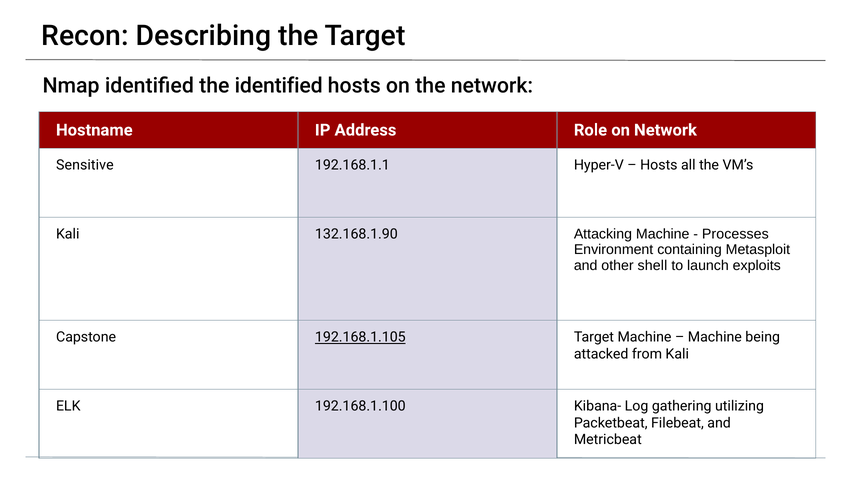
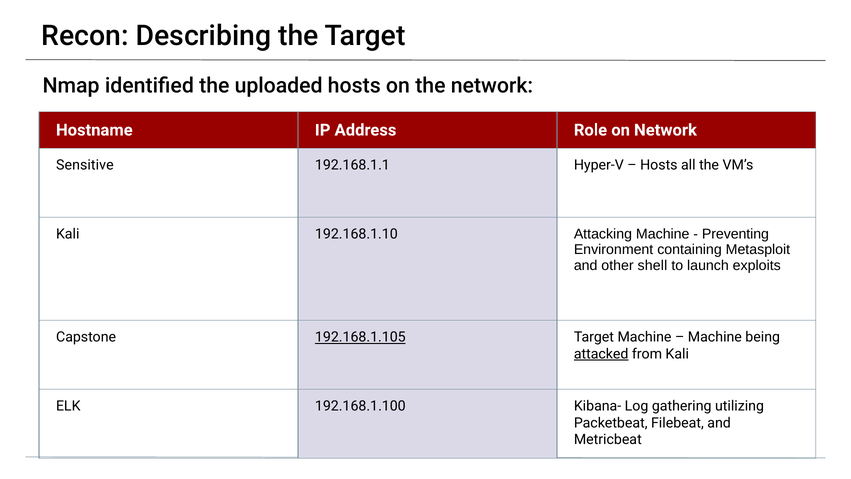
the identified: identified -> uploaded (279, 86)
132.168.1.90: 132.168.1.90 -> 192.168.1.10 (356, 234)
Processes: Processes -> Preventing (735, 234)
attacked underline: none -> present (601, 354)
